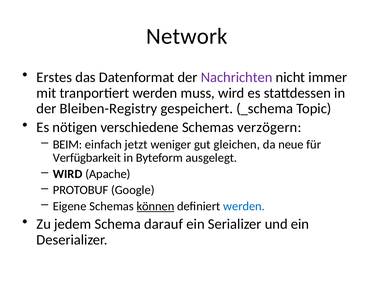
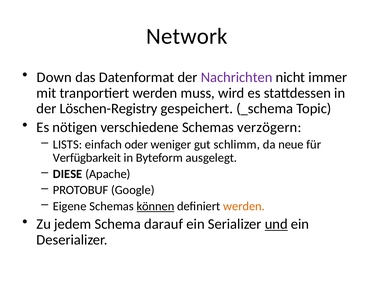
Erstes: Erstes -> Down (54, 77)
Bleiben-Registry: Bleiben-Registry -> Löschen-Registry (109, 108)
BEIM: BEIM -> LISTS (67, 144)
jetzt: jetzt -> oder (136, 144)
gleichen: gleichen -> schlimm (237, 144)
WIRD: WIRD -> DIESE (68, 174)
werden colour: blue -> orange (244, 206)
und underline: none -> present (276, 224)
